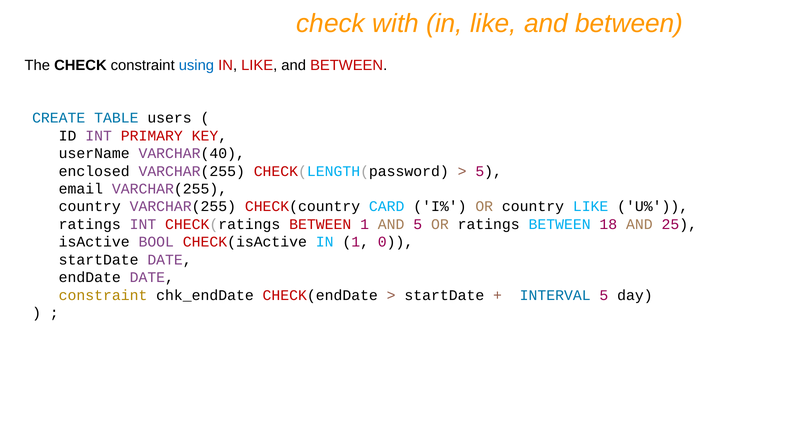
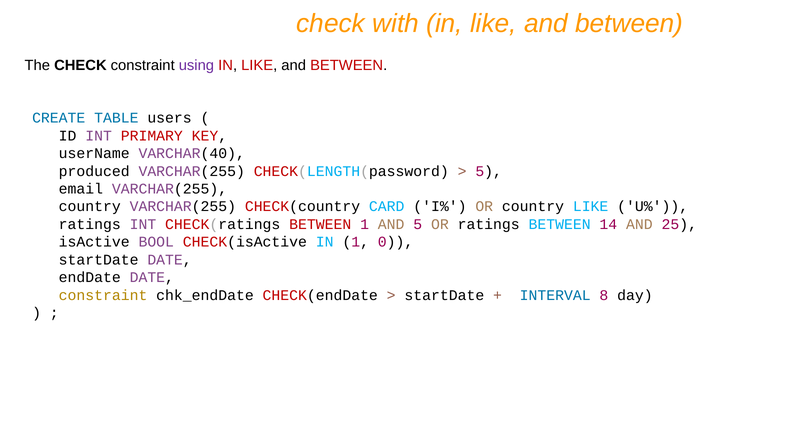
using colour: blue -> purple (196, 66)
enclosed: enclosed -> produced (94, 171)
18: 18 -> 14 (608, 224)
INTERVAL 5: 5 -> 8 (604, 295)
